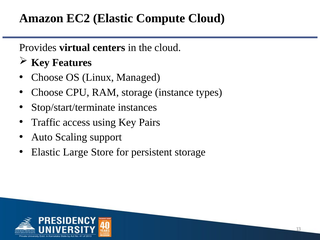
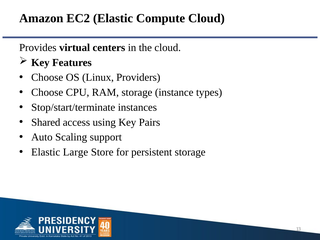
Managed: Managed -> Providers (138, 77)
Traffic: Traffic -> Shared (46, 122)
